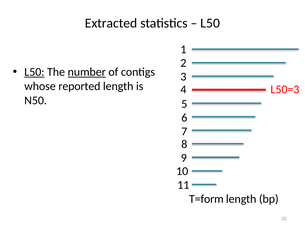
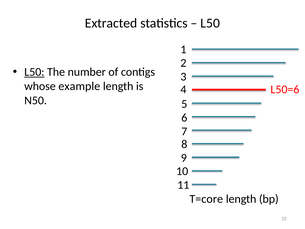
number underline: present -> none (87, 72)
reported: reported -> example (79, 86)
L50=3: L50=3 -> L50=6 (285, 89)
T=form: T=form -> T=core (206, 199)
